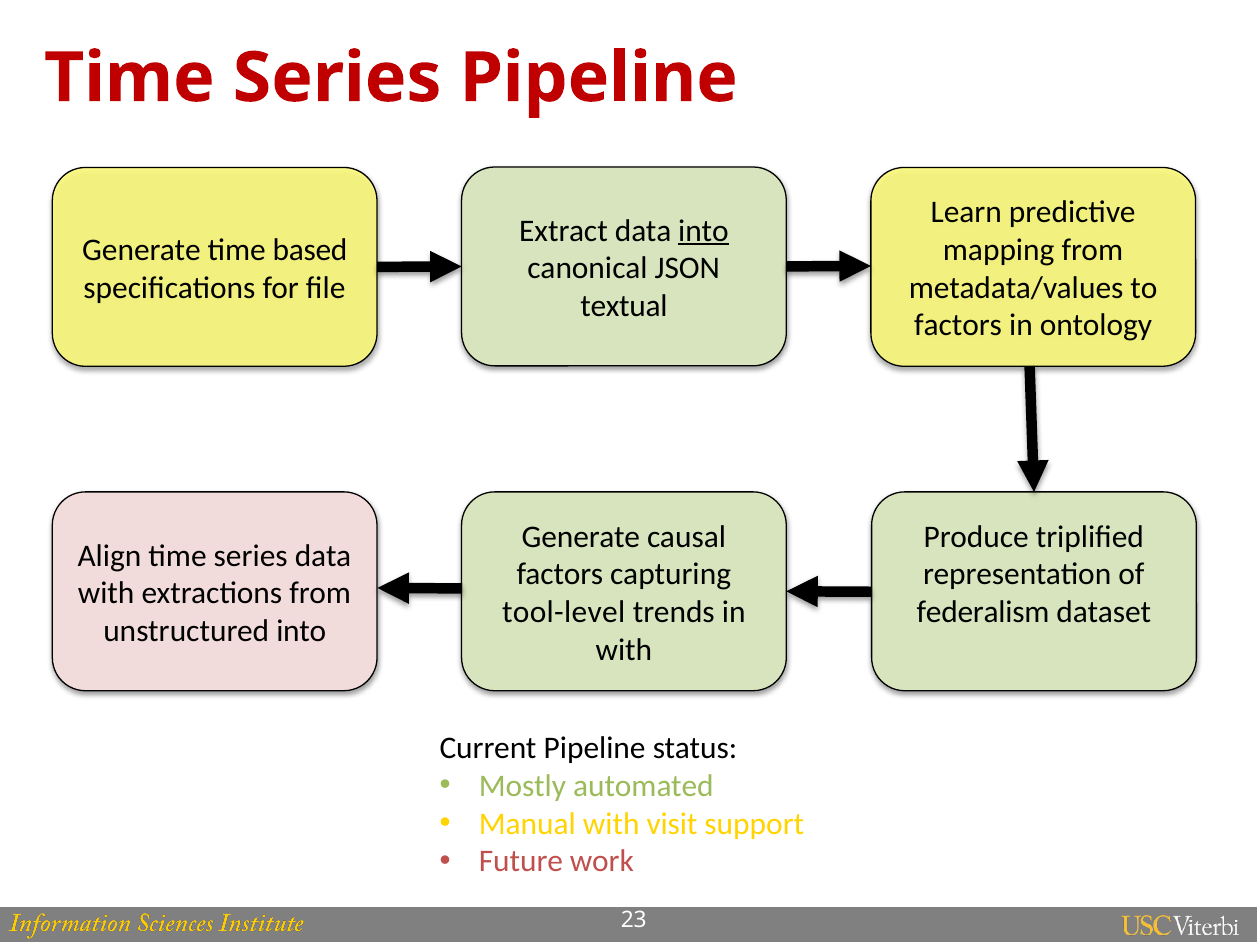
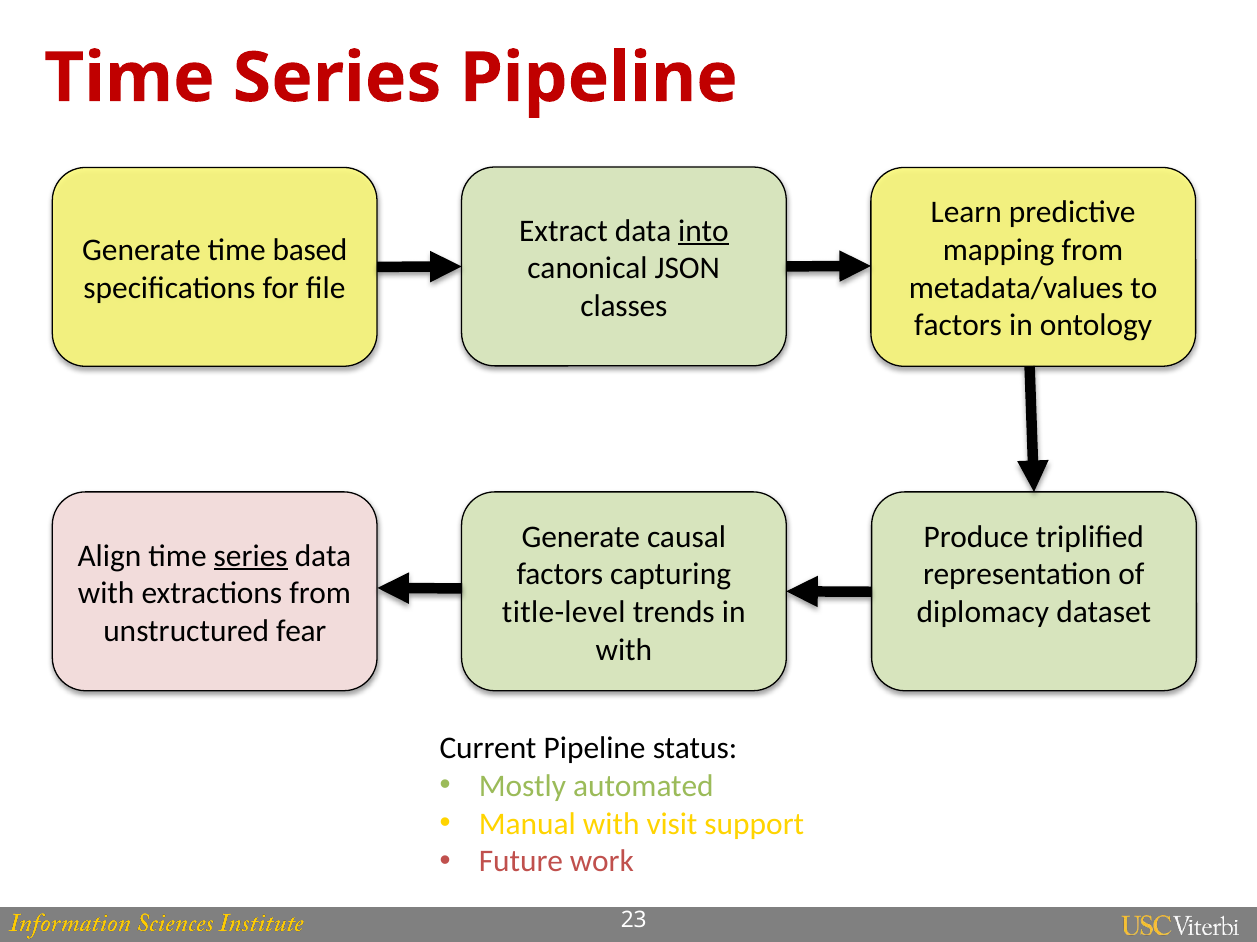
textual: textual -> classes (624, 307)
series underline: none -> present (251, 556)
tool-level: tool-level -> title-level (564, 613)
federalism: federalism -> diplomacy (983, 613)
unstructured into: into -> fear (301, 632)
